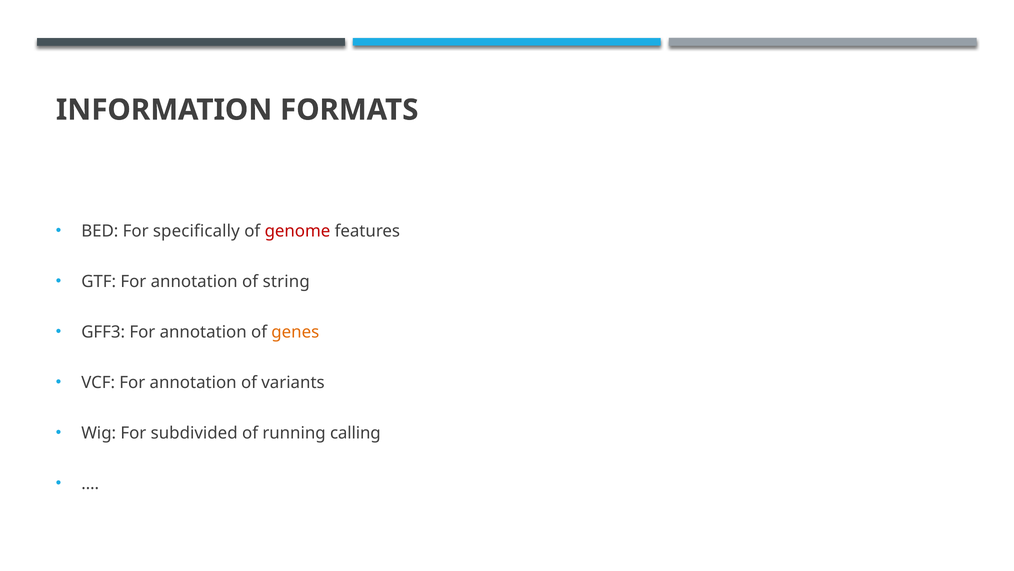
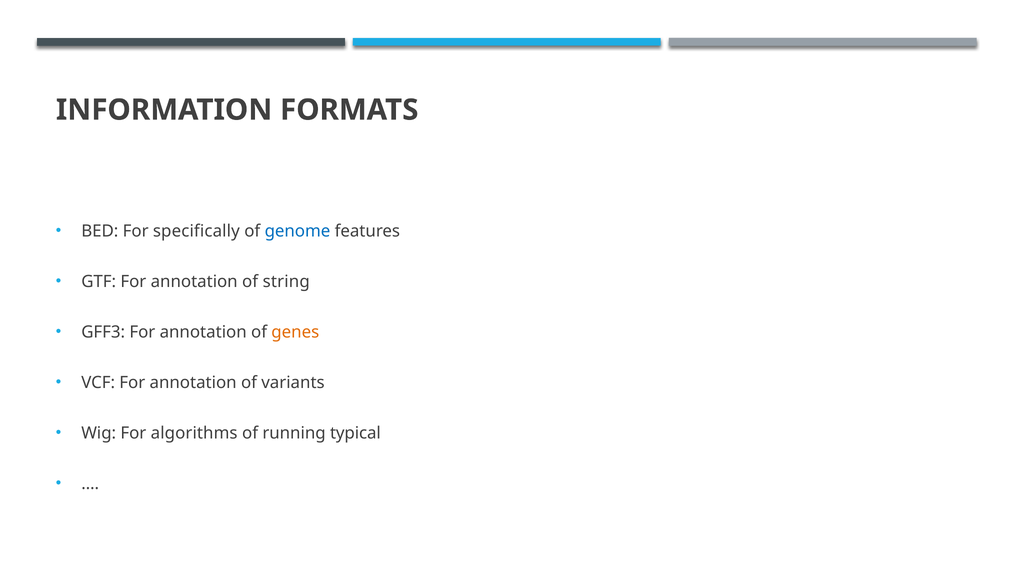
genome colour: red -> blue (297, 231)
subdivided: subdivided -> algorithms (194, 433)
calling: calling -> typical (355, 433)
